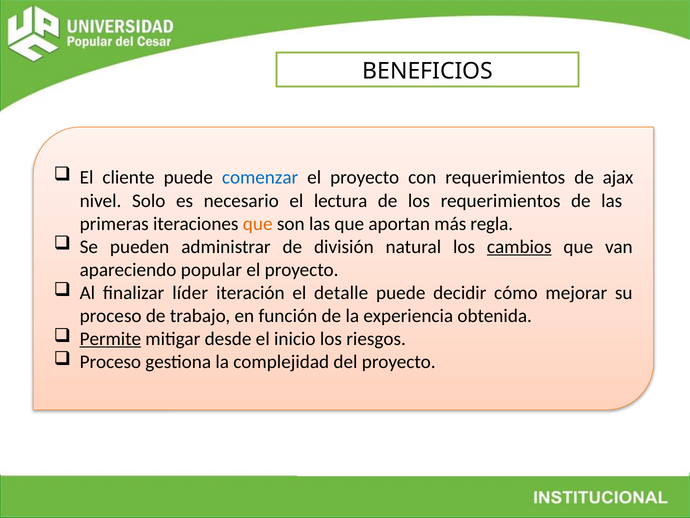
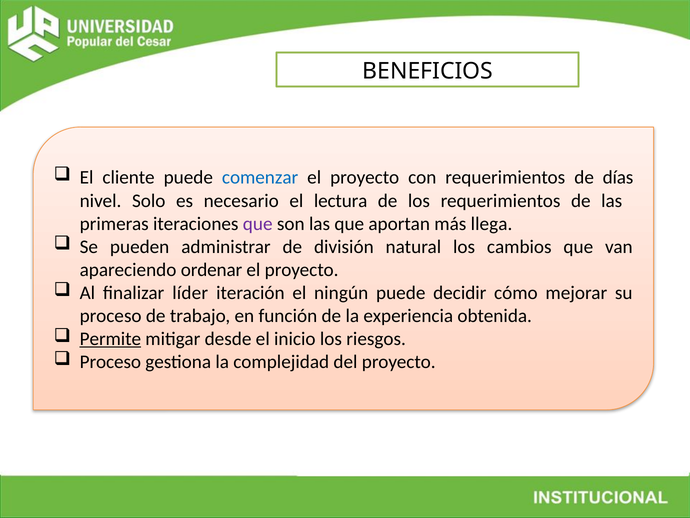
ajax: ajax -> días (618, 177)
que colour: orange -> purple (258, 223)
regla: regla -> llega (492, 223)
cambios underline: present -> none (519, 246)
popular: popular -> ordenar (212, 270)
detalle: detalle -> ningún (341, 293)
